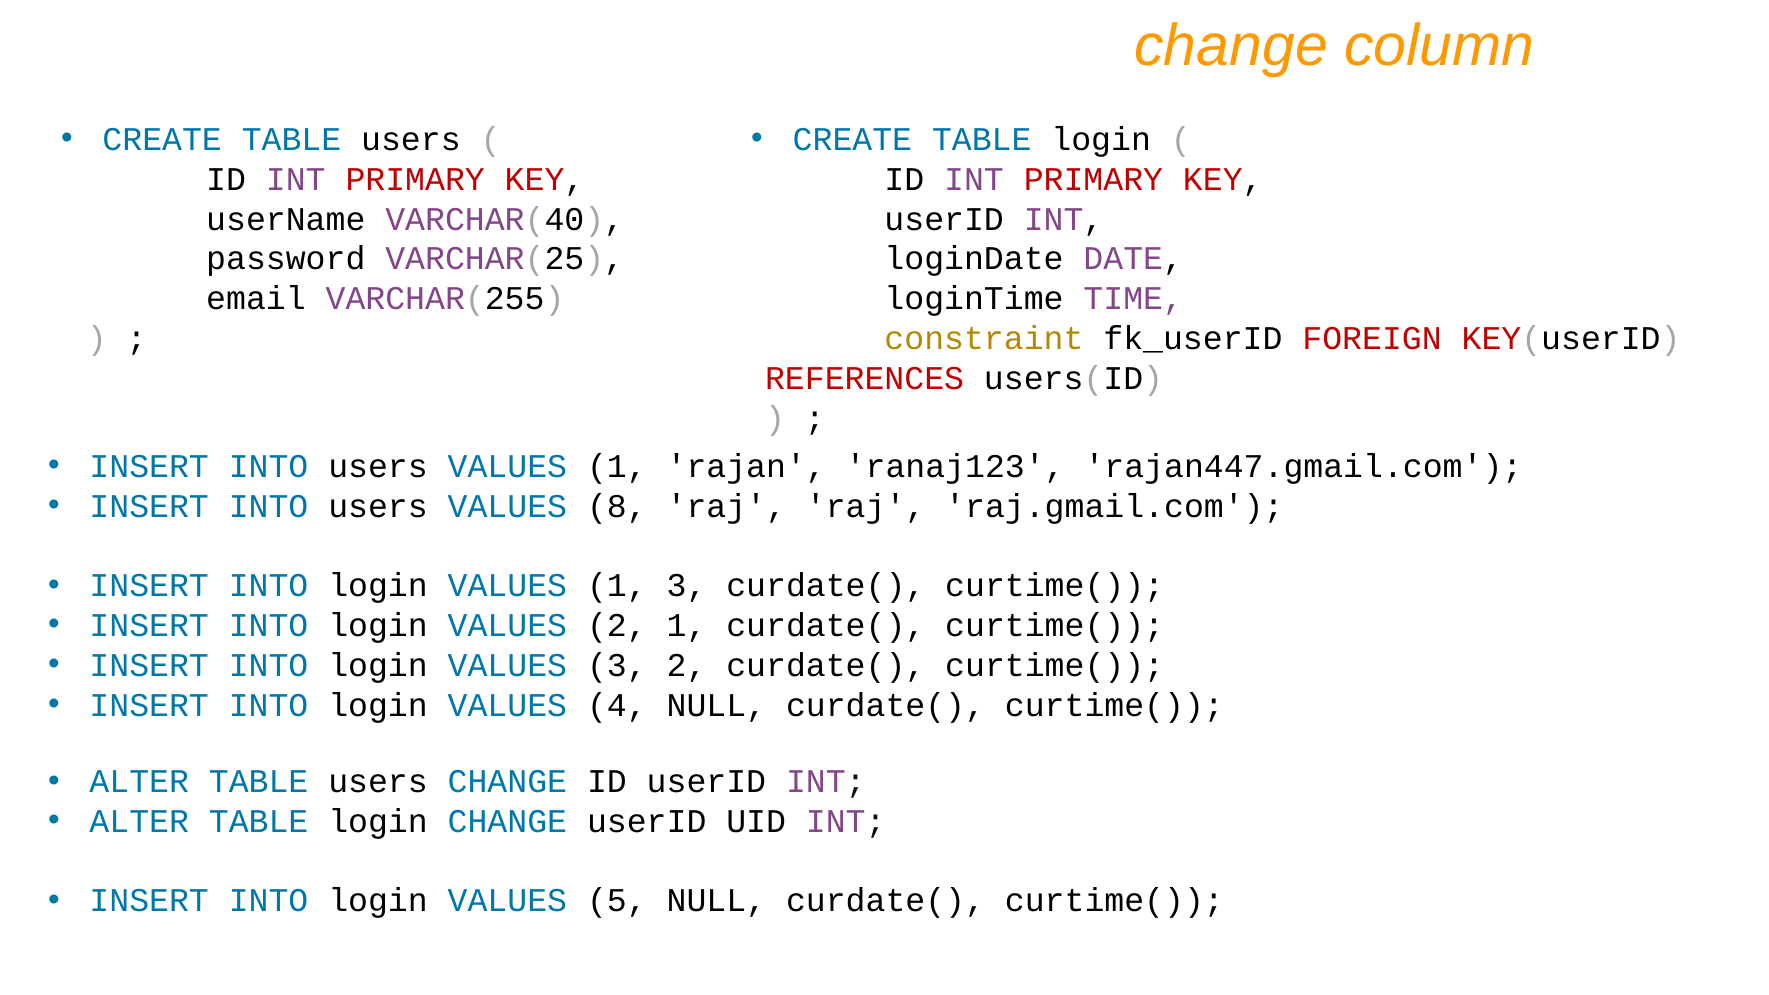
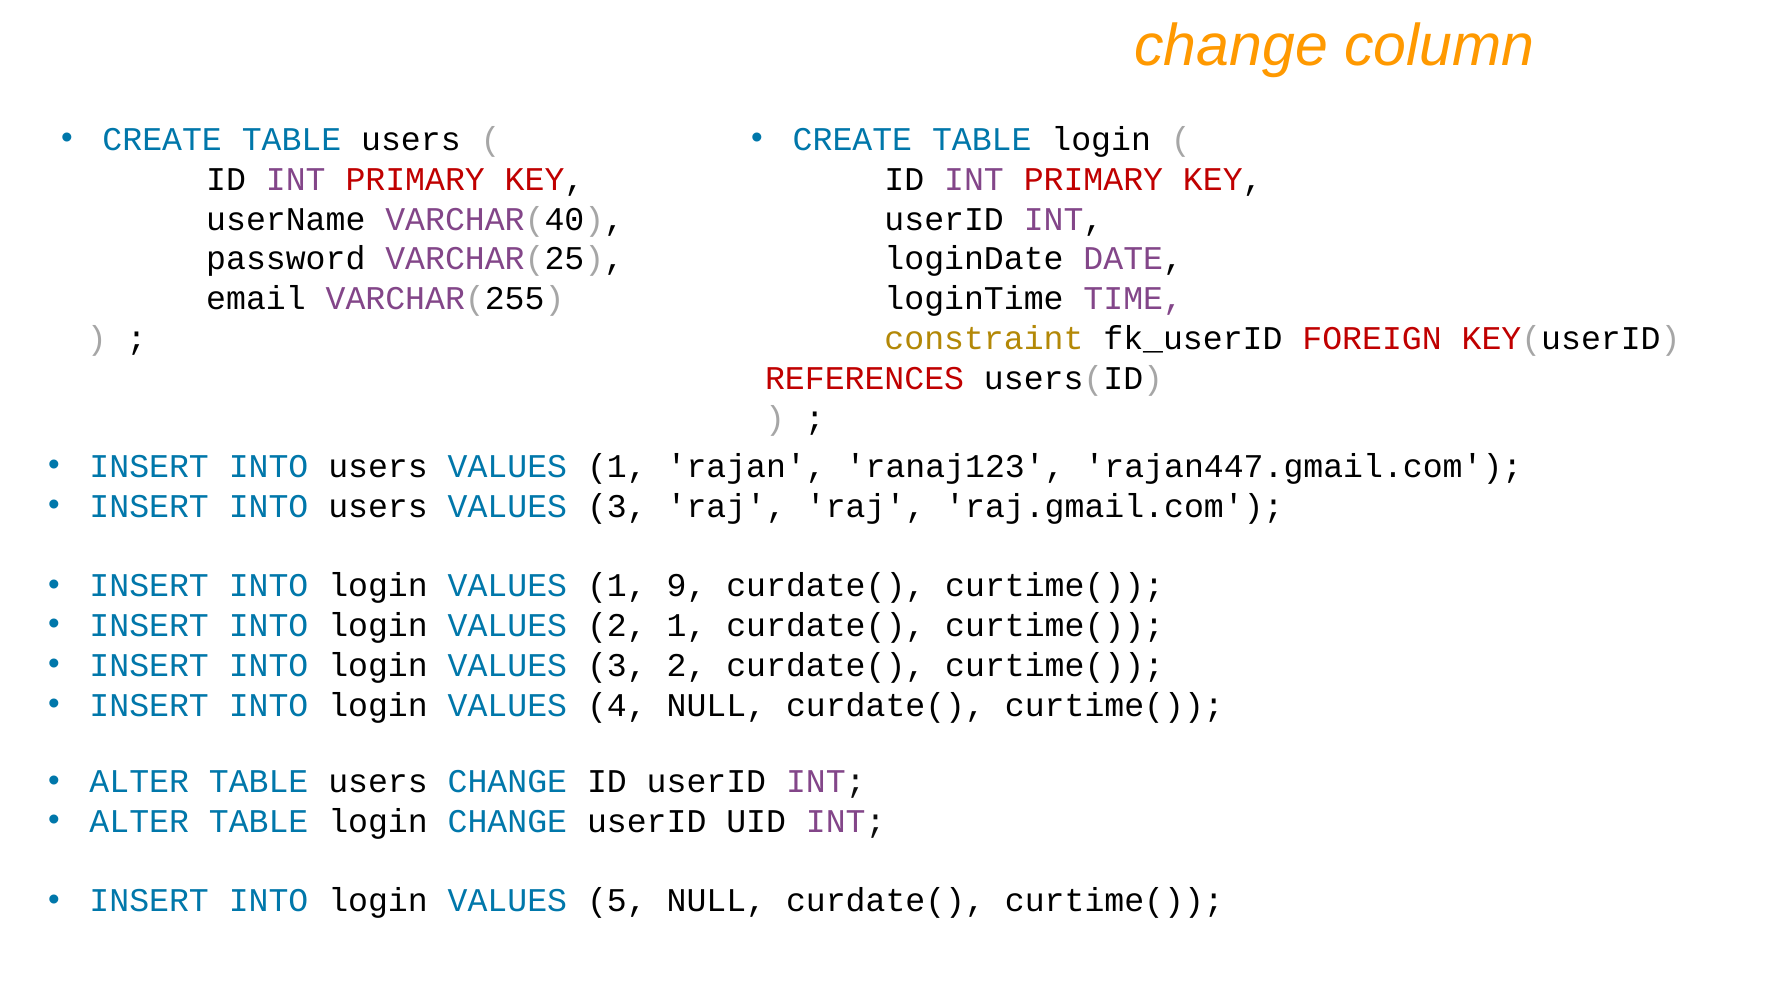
users VALUES 8: 8 -> 3 (617, 506)
1 3: 3 -> 9 (687, 586)
